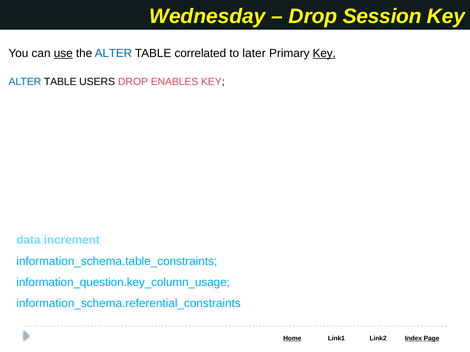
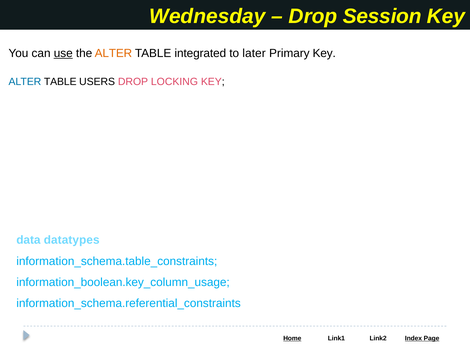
ALTER colour: blue -> orange (113, 53)
correlated: correlated -> integrated (200, 53)
Key underline: present -> none (324, 53)
ENABLES: ENABLES -> LOCKING (174, 82)
increment: increment -> datatypes (72, 240)
information_question.key_column_usage: information_question.key_column_usage -> information_boolean.key_column_usage (123, 283)
